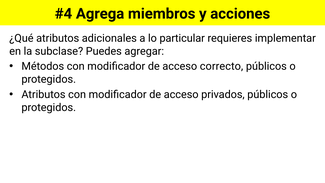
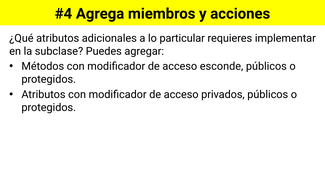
correcto: correcto -> esconde (222, 66)
